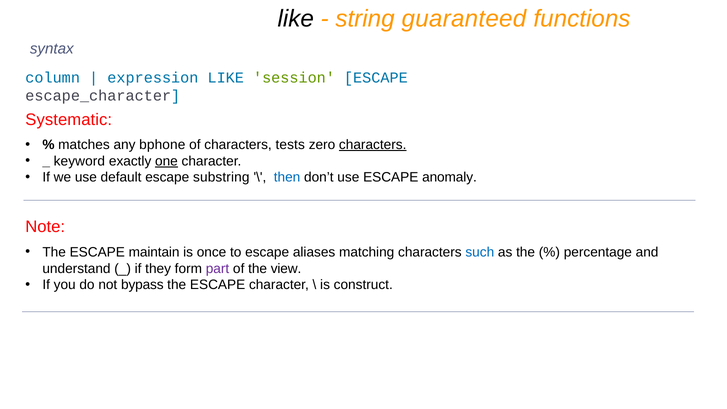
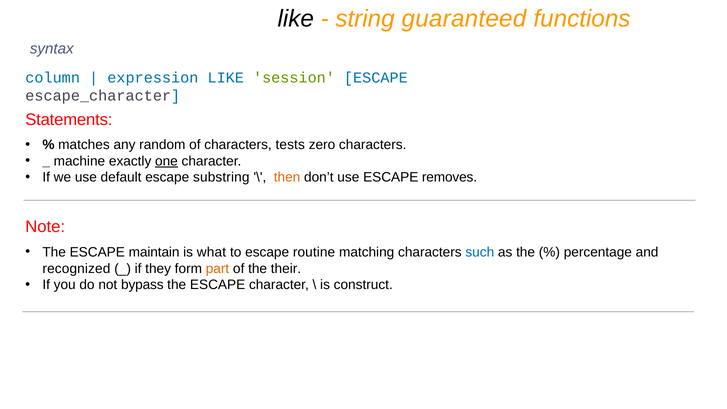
Systematic: Systematic -> Statements (69, 120)
bphone: bphone -> random (162, 145)
characters underline: present -> none (373, 145)
keyword: keyword -> machine (79, 161)
then colour: blue -> orange (287, 177)
anomaly: anomaly -> removes (449, 177)
once: once -> what (211, 252)
aliases: aliases -> routine (314, 252)
understand: understand -> recognized (76, 268)
part colour: purple -> orange (218, 268)
view: view -> their (286, 268)
